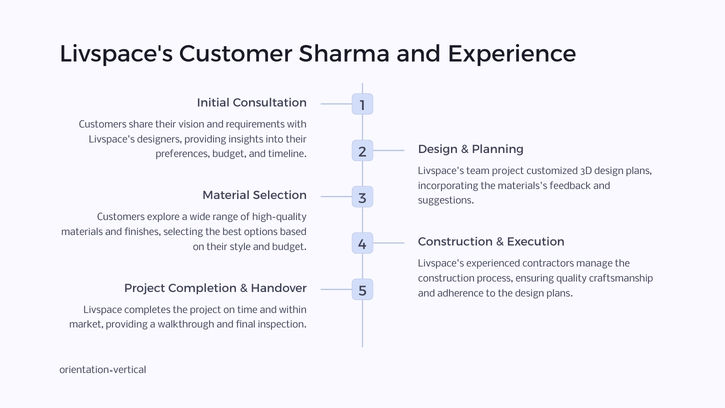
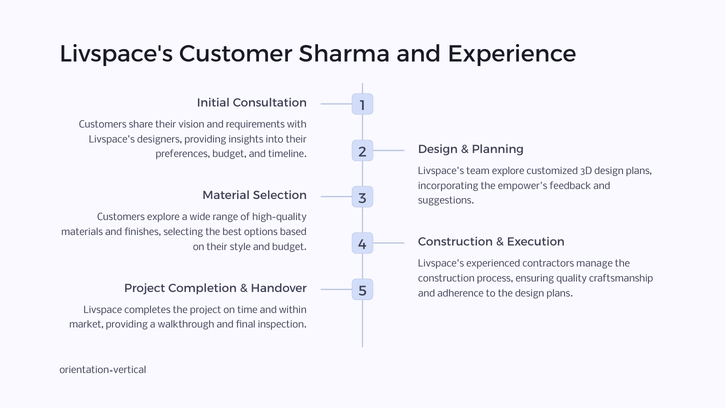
team project: project -> explore (508, 171)
materials's: materials's -> empower's (523, 186)
